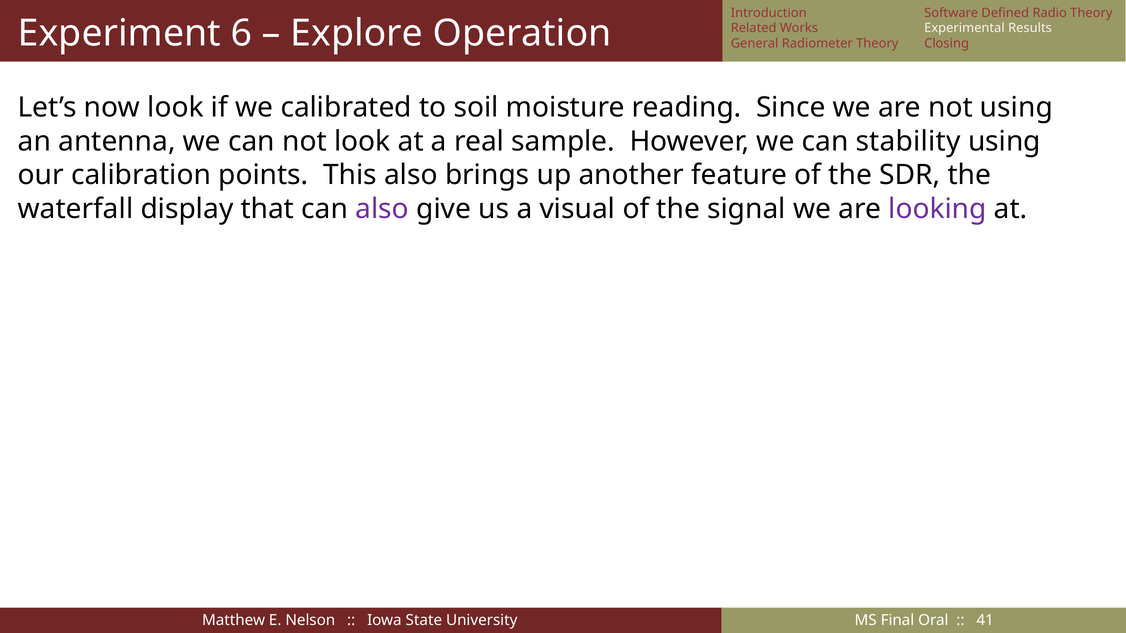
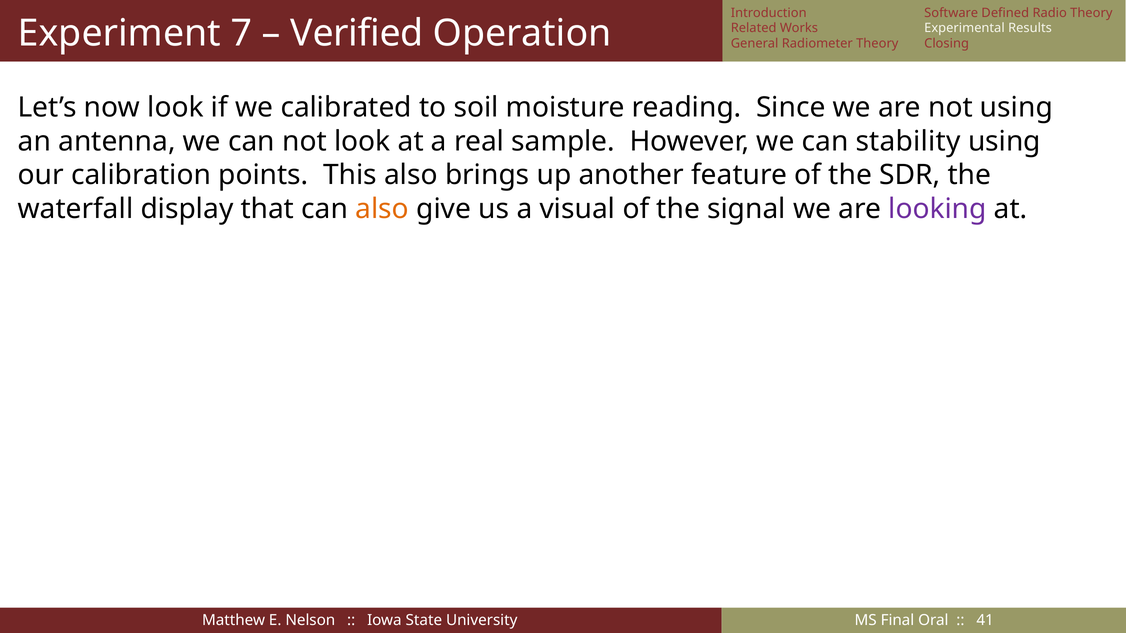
6: 6 -> 7 (241, 33)
Explore: Explore -> Verified (357, 33)
also colour: purple -> orange (382, 209)
